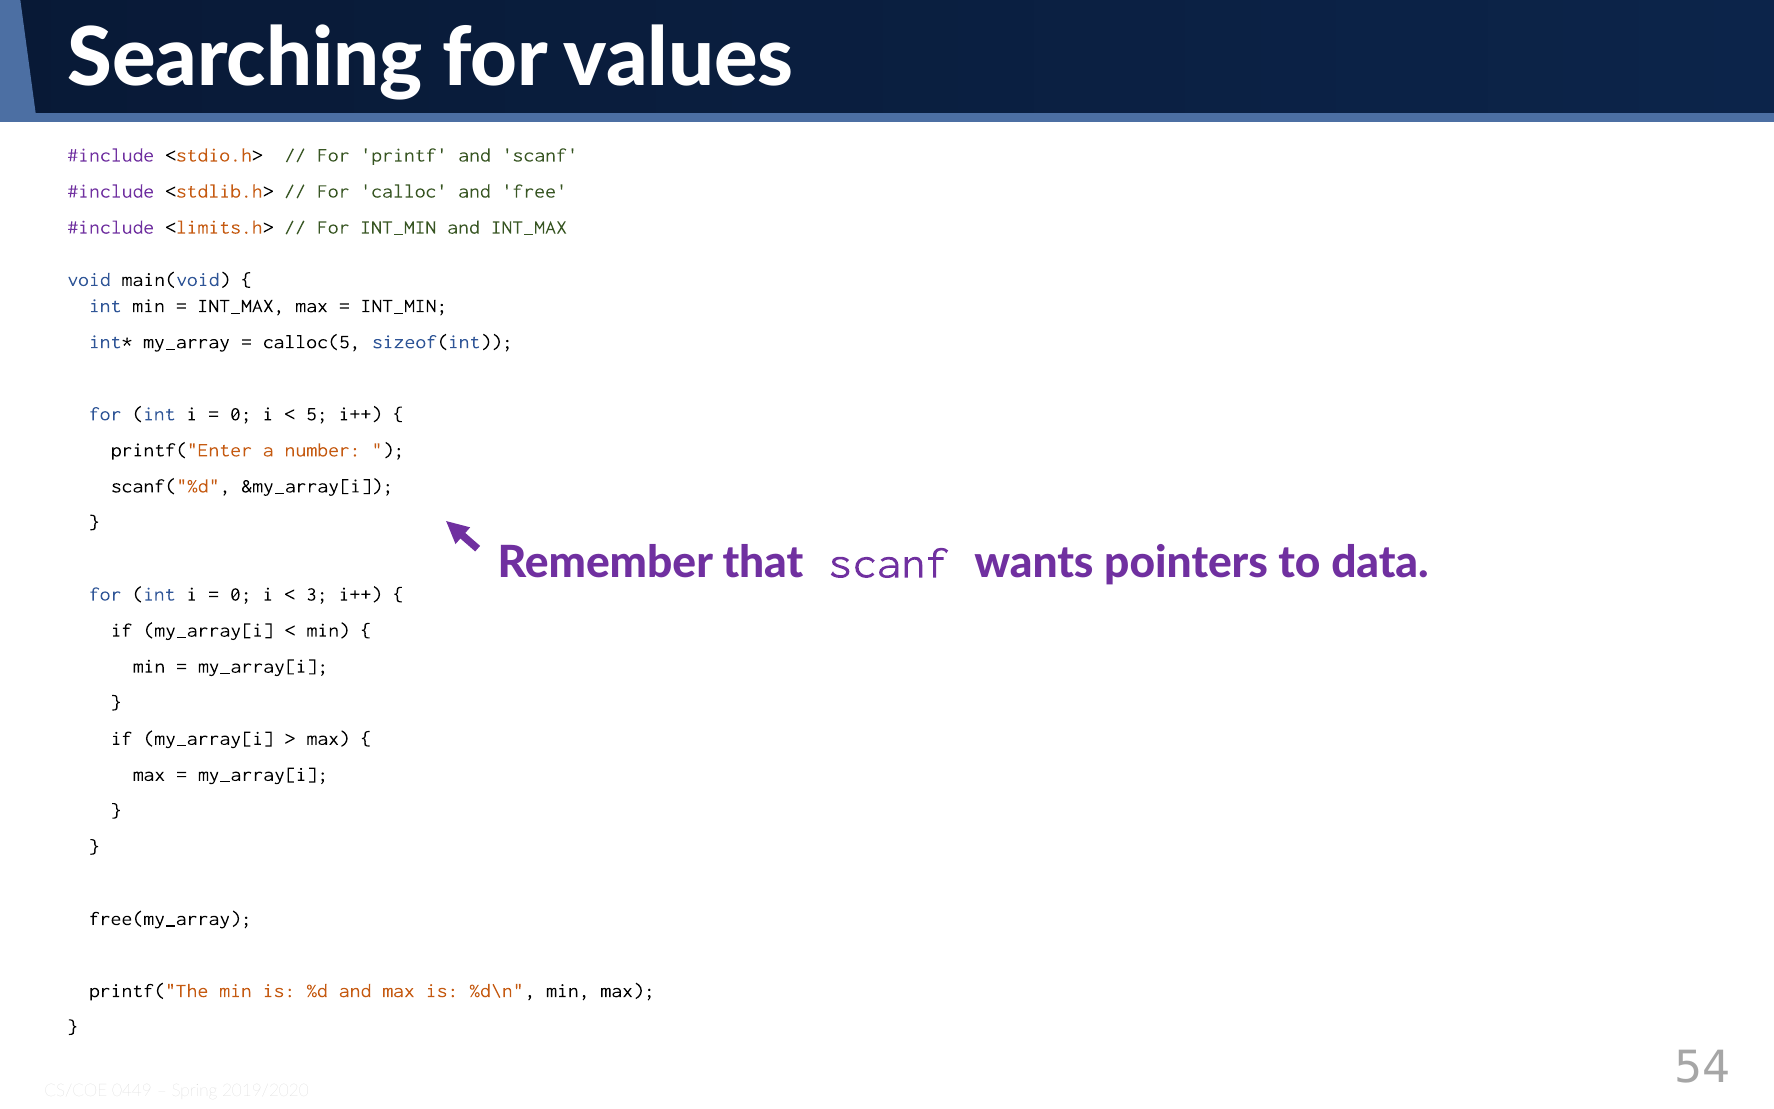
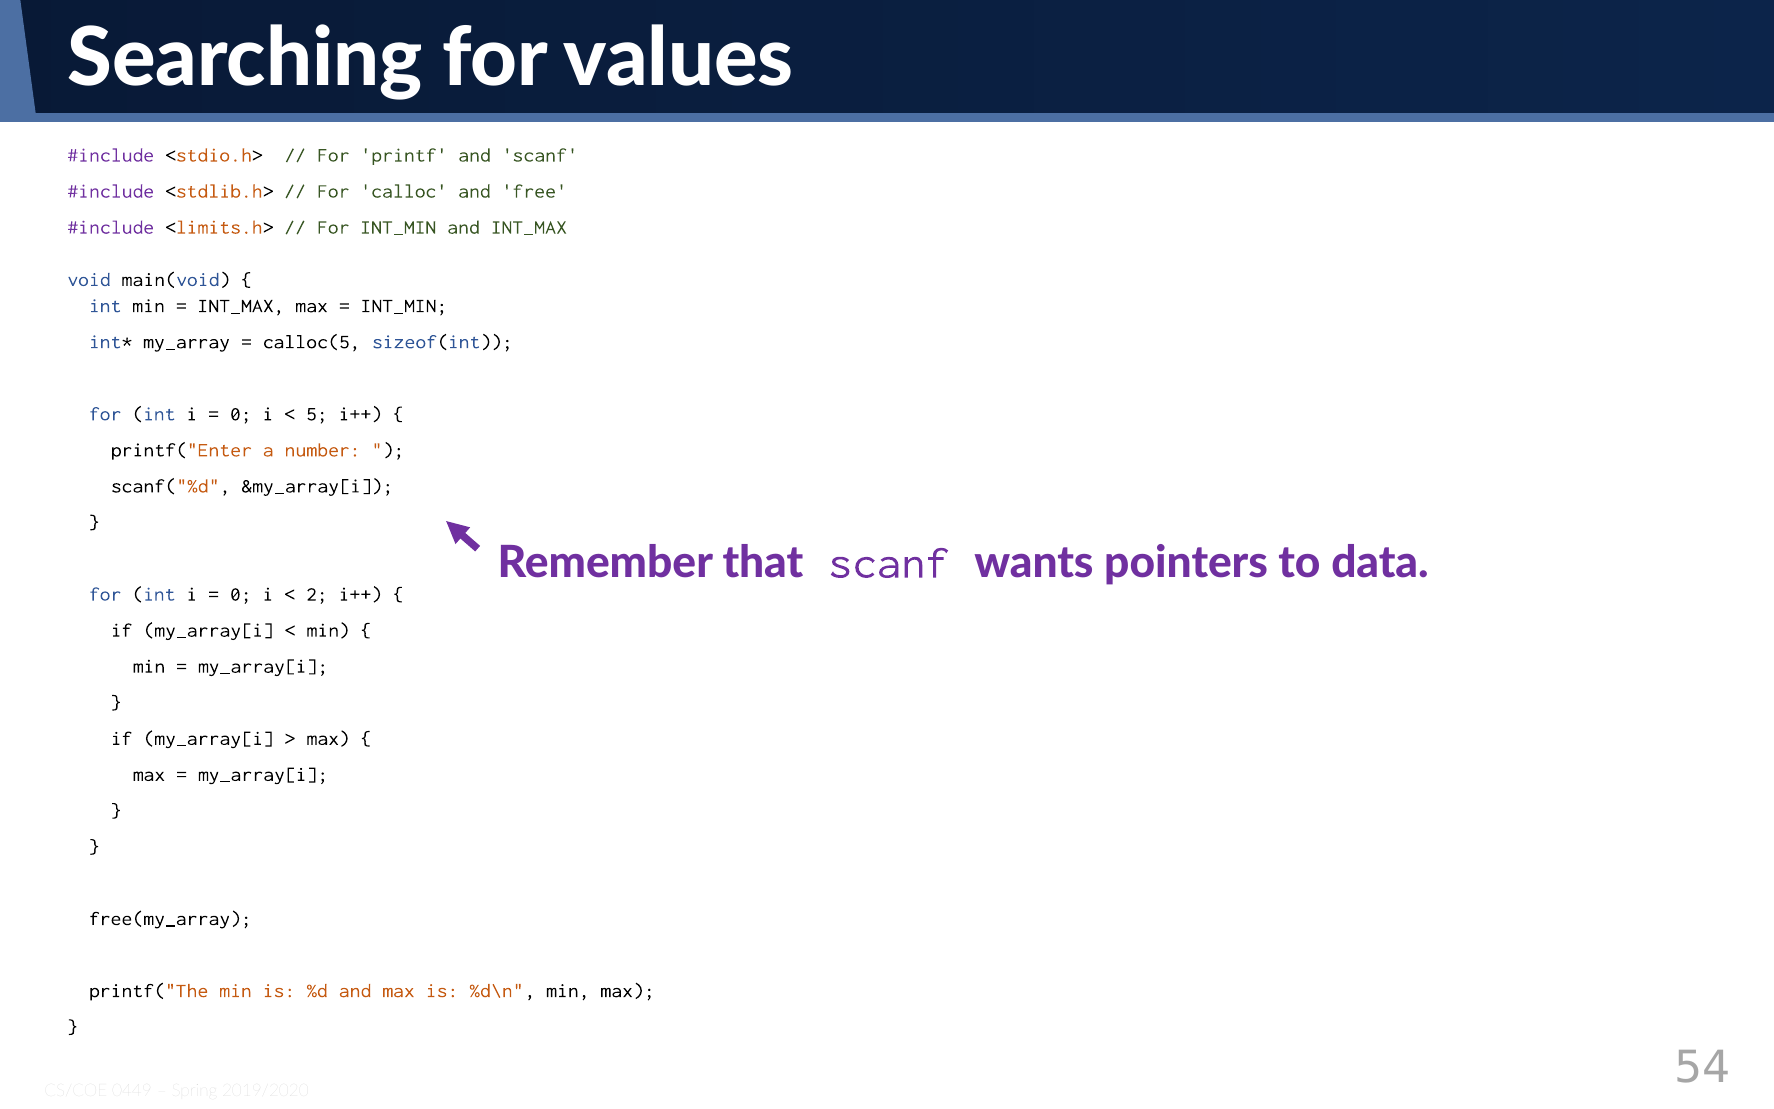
3: 3 -> 2 (317, 594)
